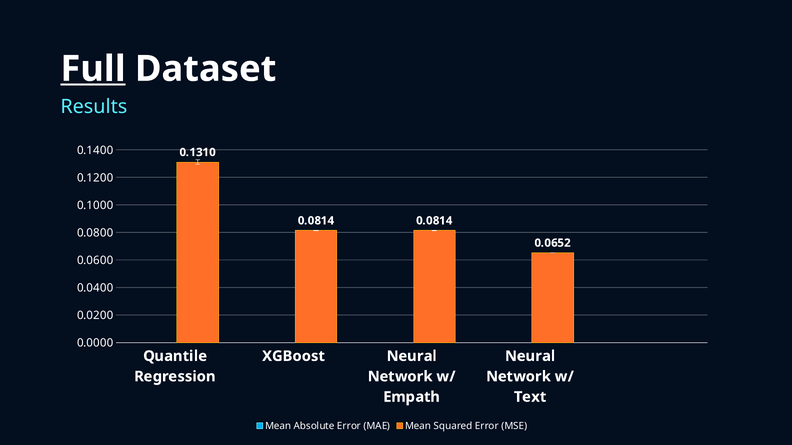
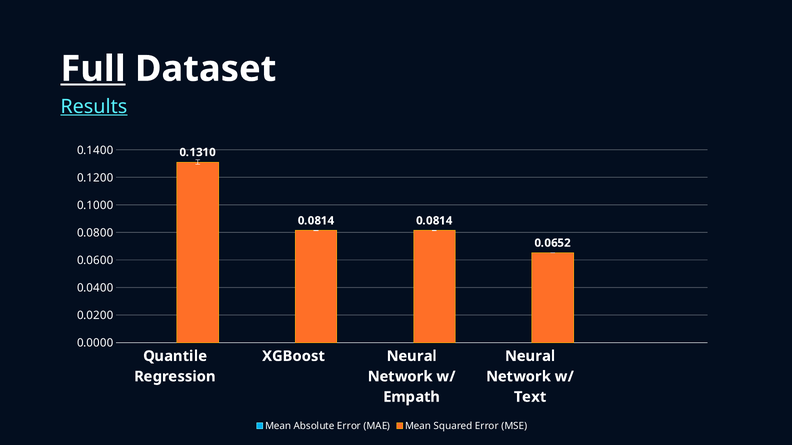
Results underline: none -> present (94, 107)
